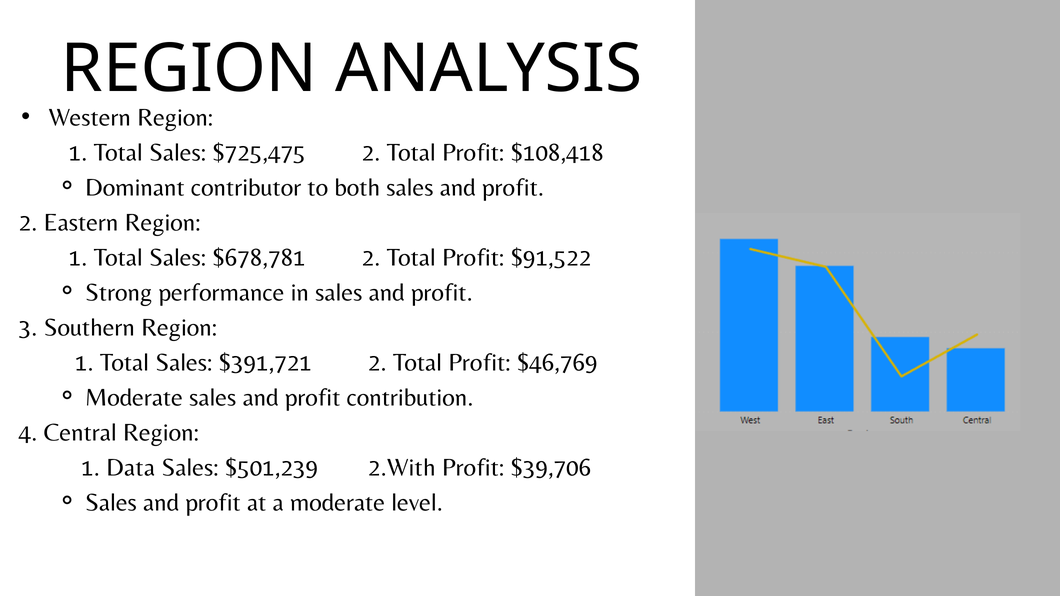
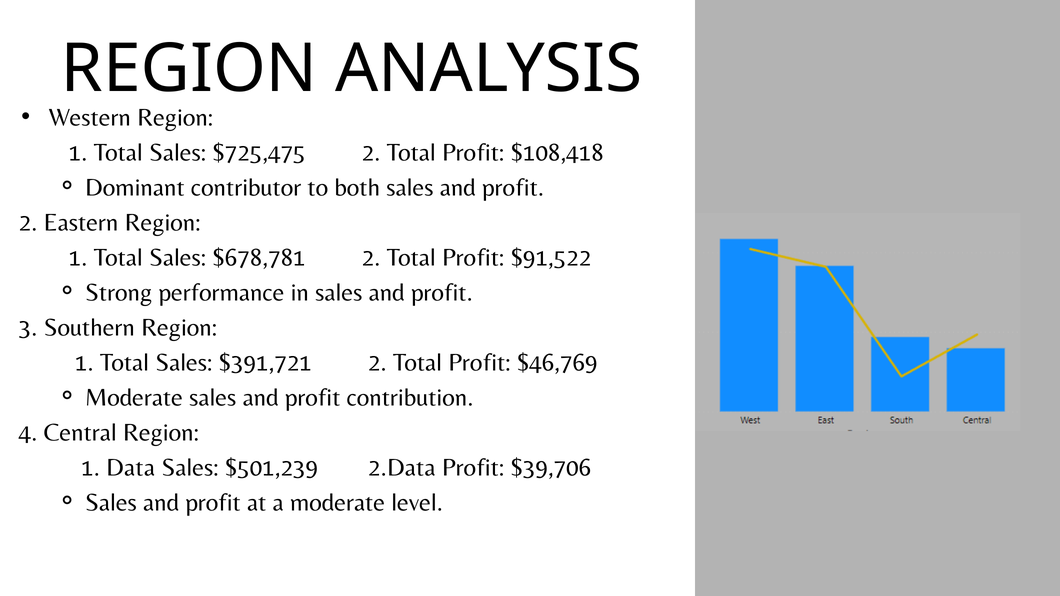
2.With: 2.With -> 2.Data (402, 468)
